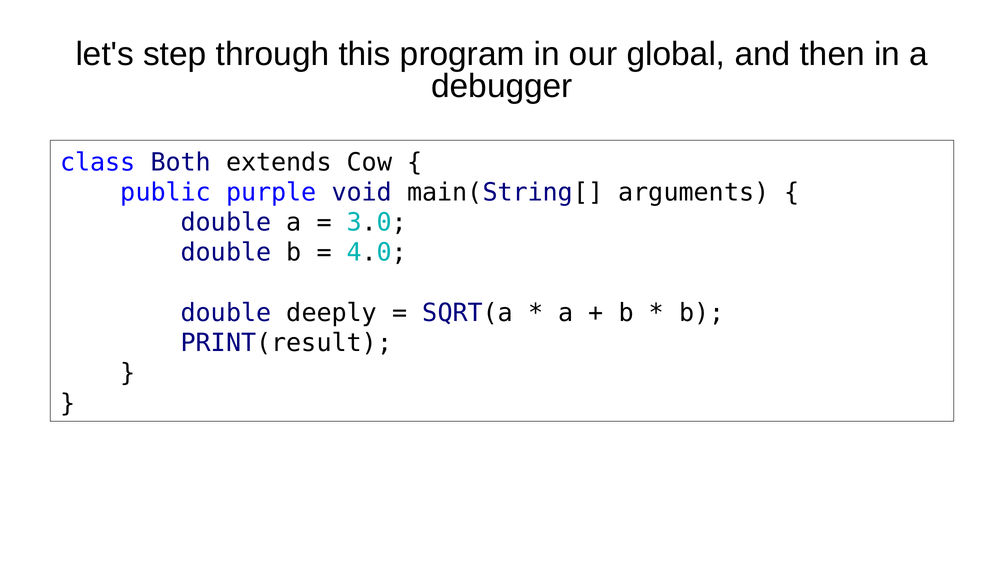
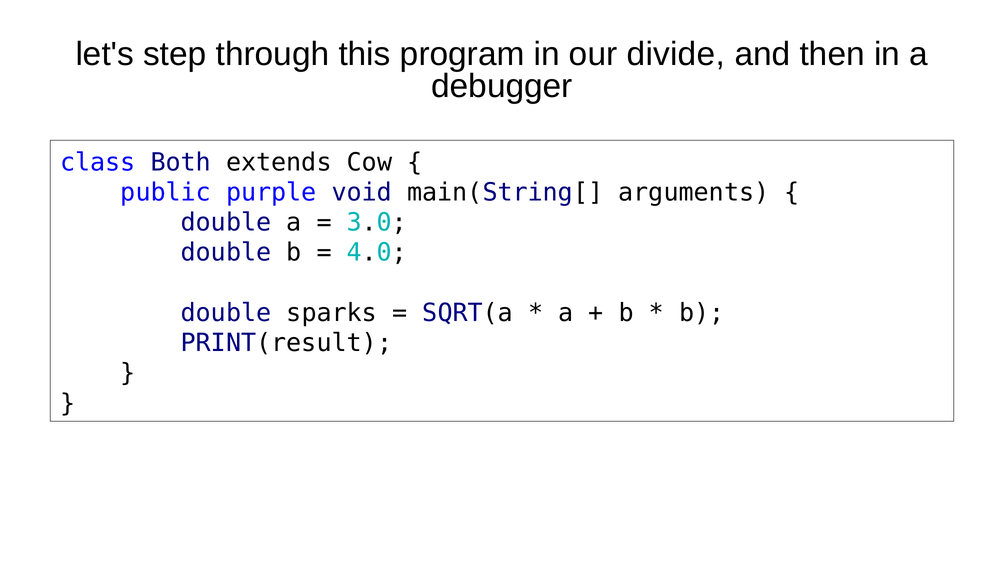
global: global -> divide (676, 54)
deeply: deeply -> sparks (332, 313)
